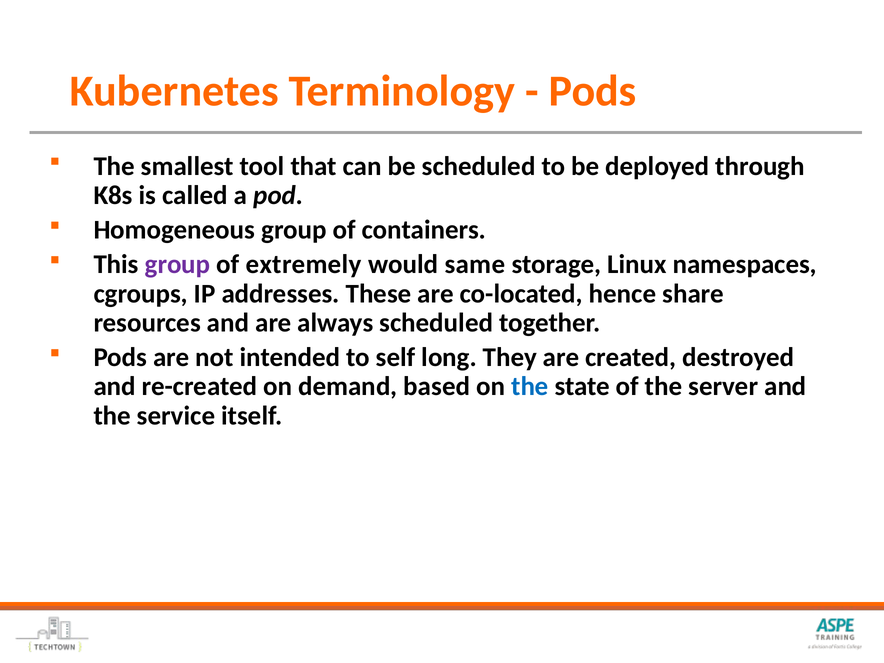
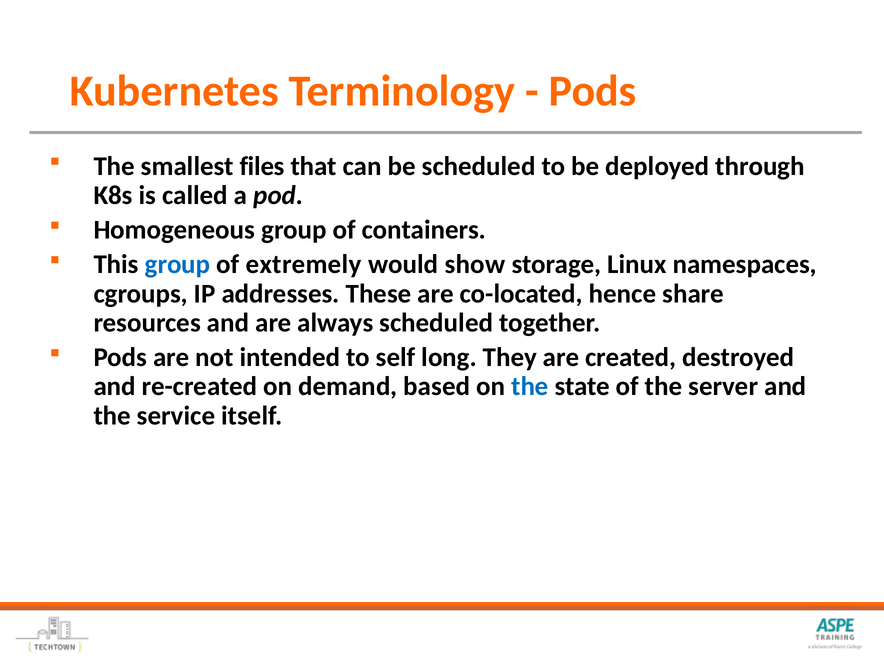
tool: tool -> files (262, 166)
group colour: purple -> blue (178, 264)
same: same -> show (475, 264)
